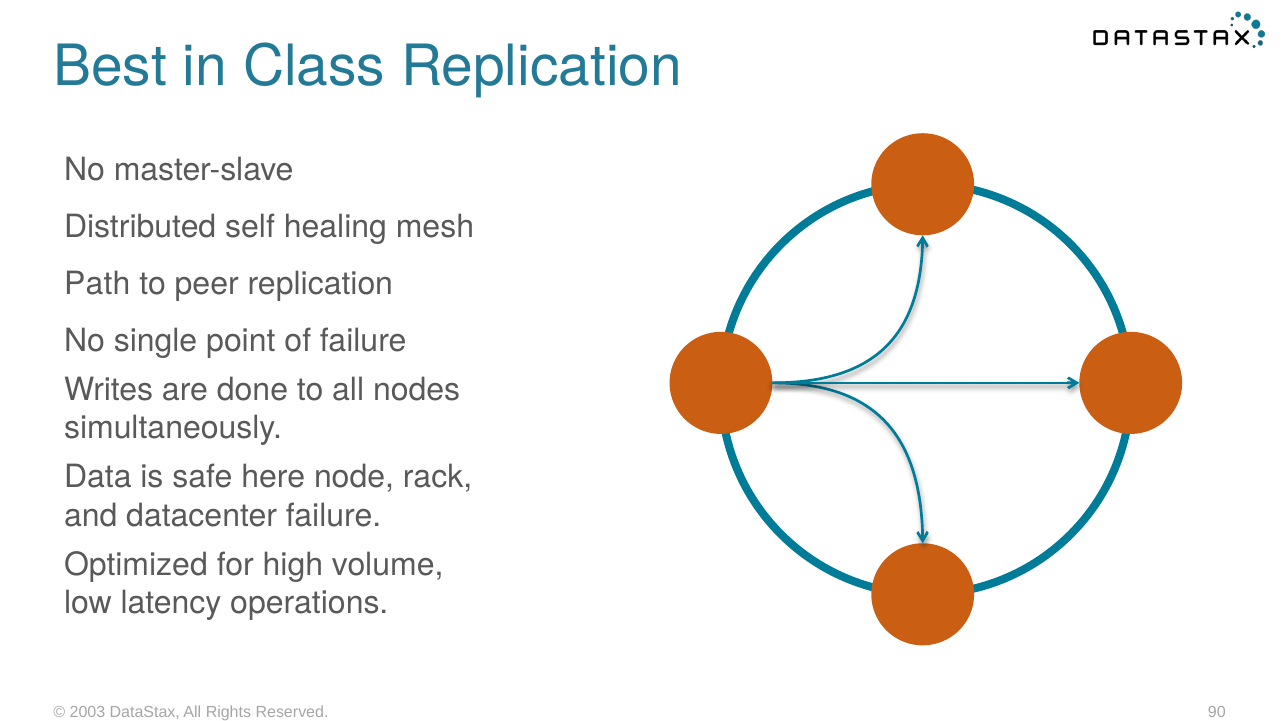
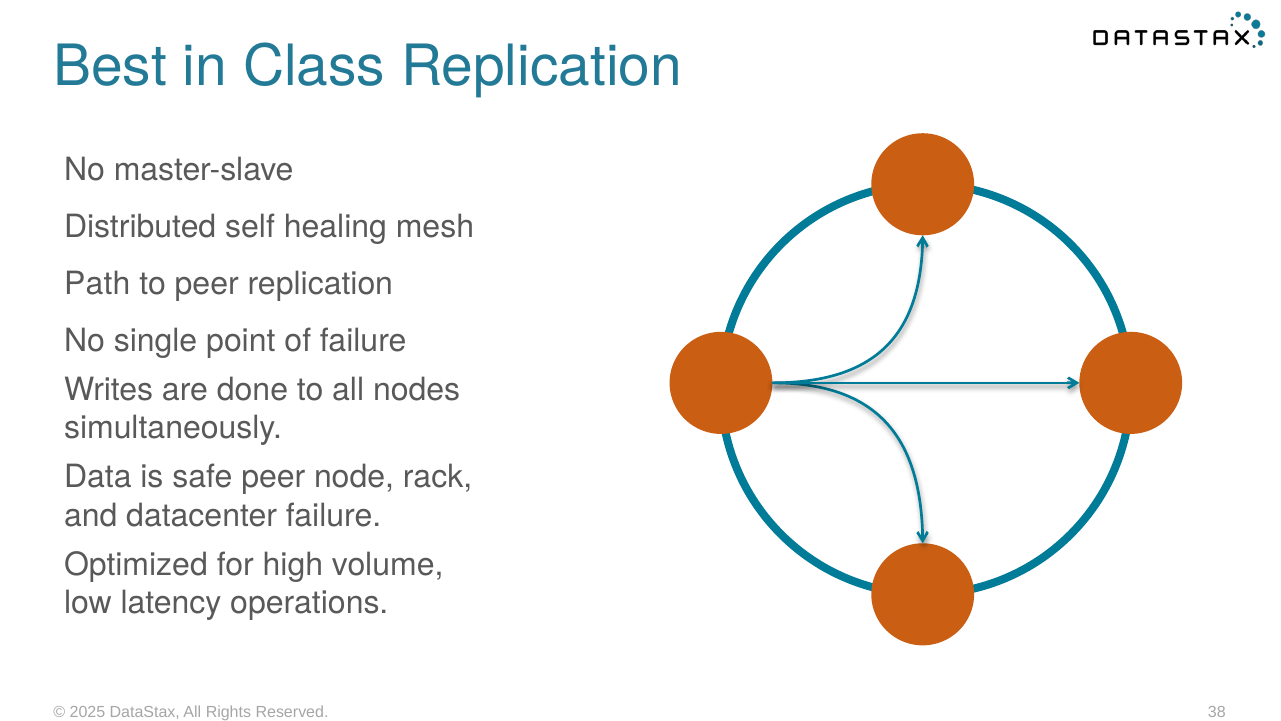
safe here: here -> peer (273, 477)
2003: 2003 -> 2025 (87, 712)
90: 90 -> 38 (1217, 712)
